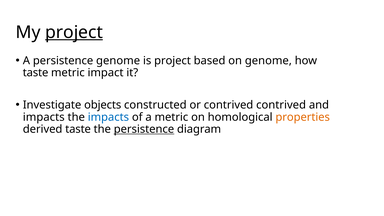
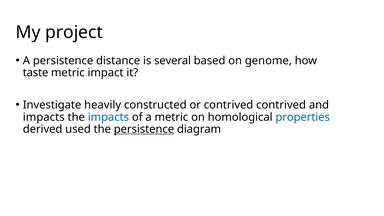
project underline: present -> none (74, 32)
persistence genome: genome -> distance (118, 61)
is project: project -> several (173, 61)
objects: objects -> heavily (103, 105)
properties colour: orange -> blue (303, 117)
derived taste: taste -> used (78, 129)
